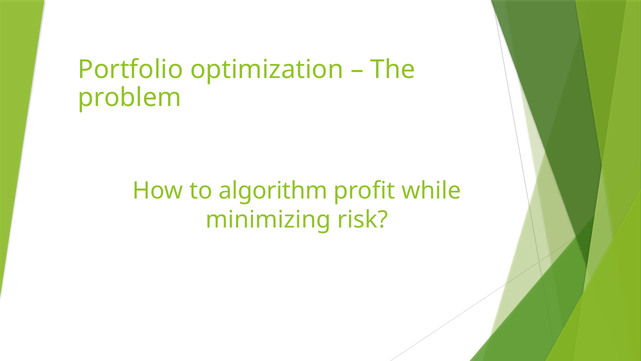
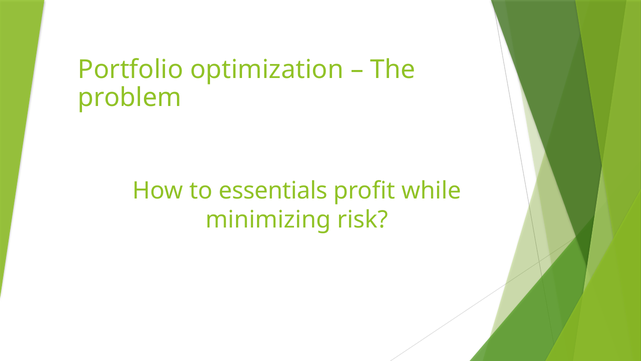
algorithm: algorithm -> essentials (273, 191)
